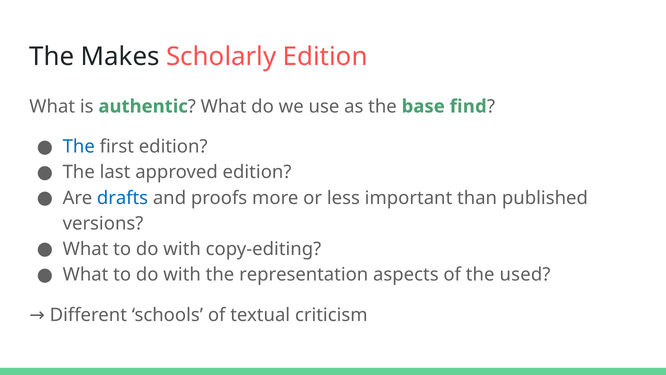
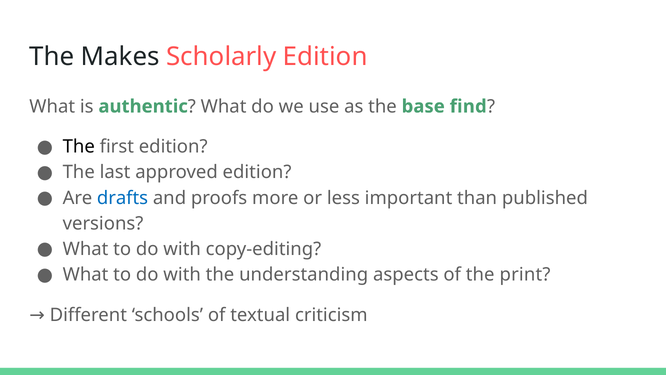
The colour: blue -> black (79, 147)
representation: representation -> understanding (304, 274)
used: used -> print (525, 274)
